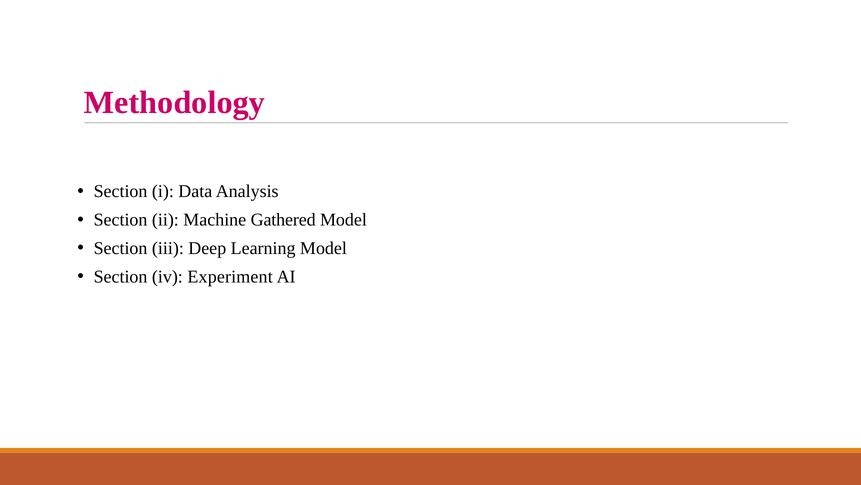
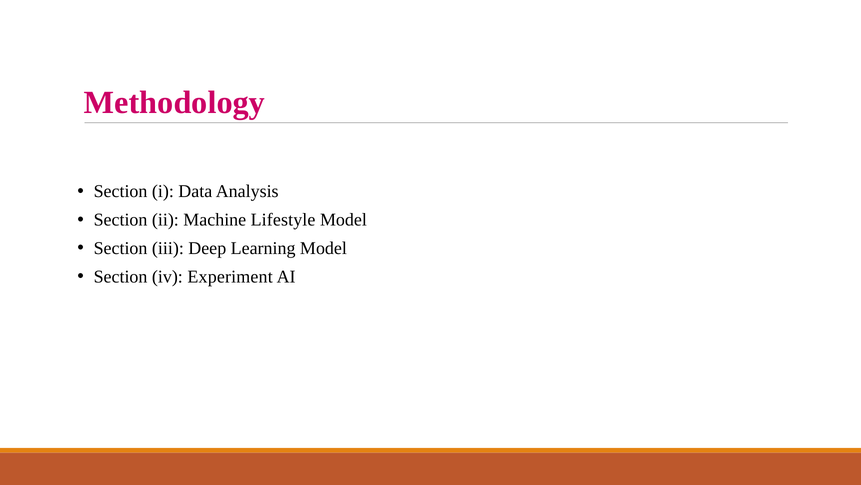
Gathered: Gathered -> Lifestyle (283, 220)
